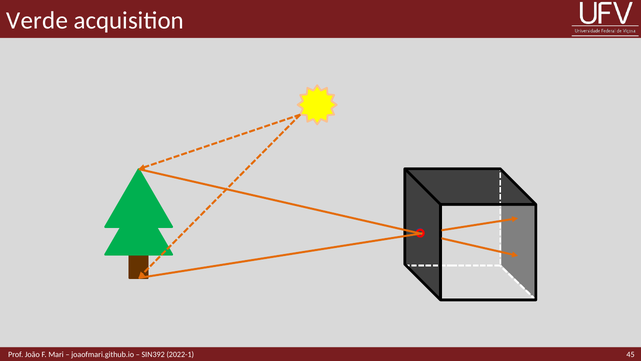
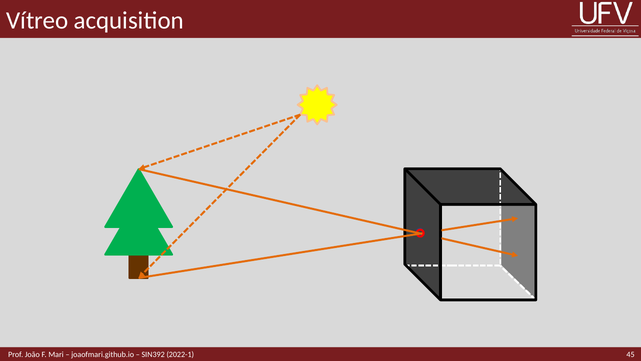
Verde: Verde -> Vítreo (37, 21)
